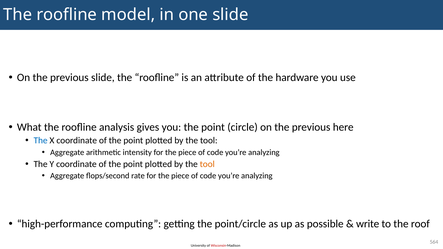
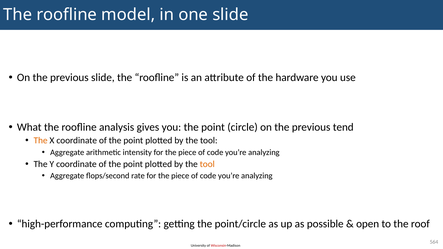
here: here -> tend (343, 127)
The colour: blue -> orange (41, 141)
write: write -> open (368, 224)
